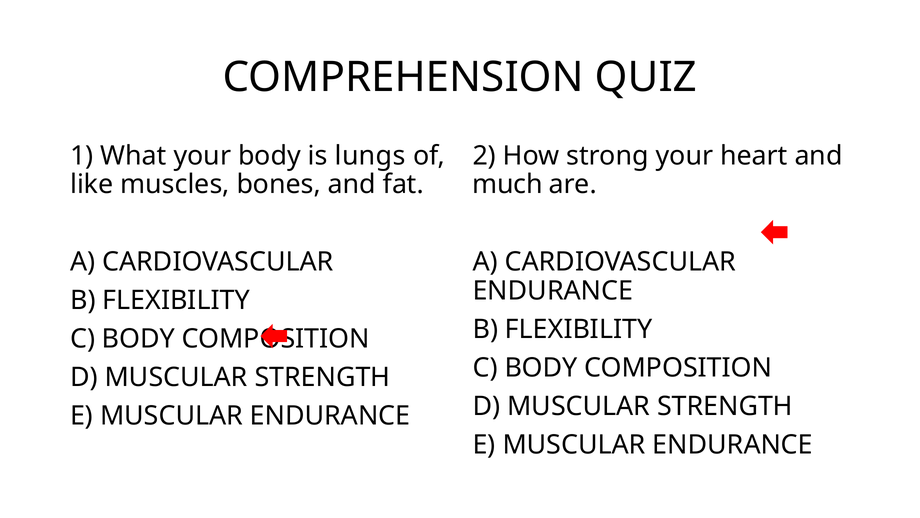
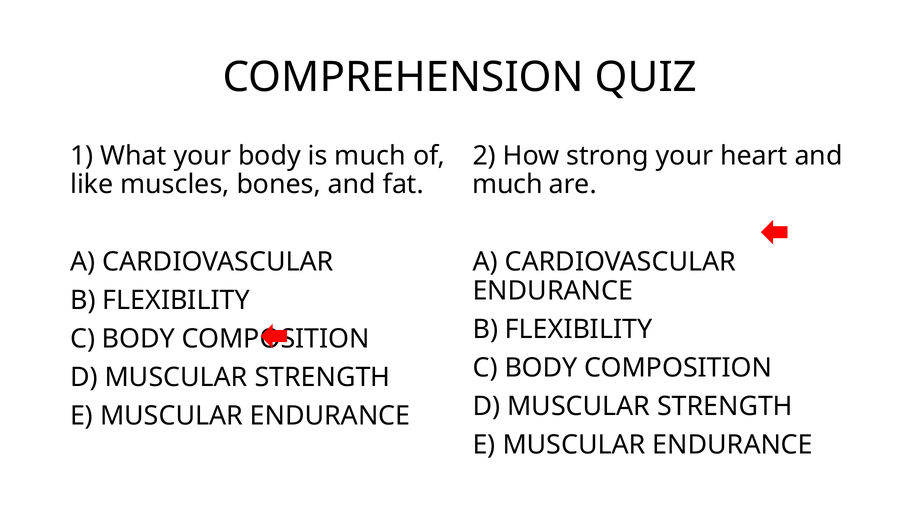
is lungs: lungs -> much (370, 155)
